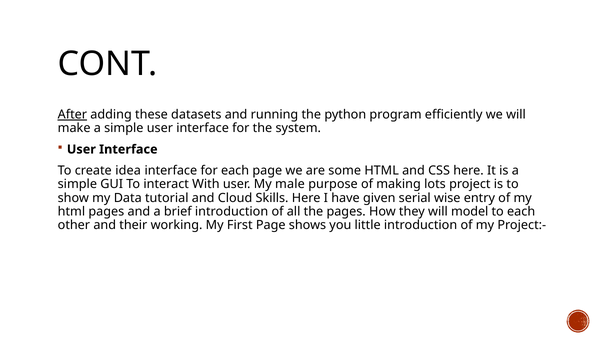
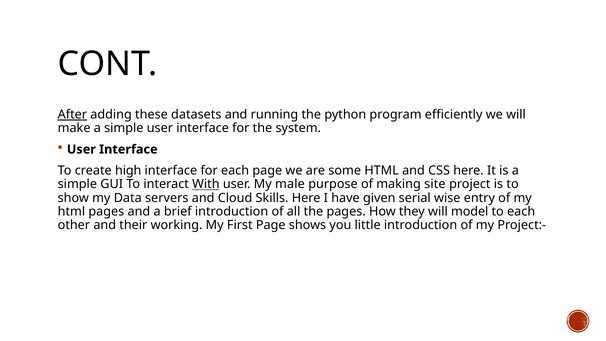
idea: idea -> high (128, 171)
With underline: none -> present (206, 184)
lots: lots -> site (435, 184)
tutorial: tutorial -> servers (167, 198)
